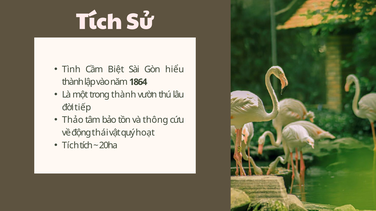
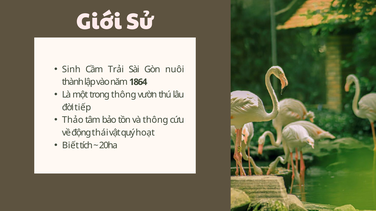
Tích: Tích -> Giới (99, 22)
Tình: Tình -> Sinh (71, 69)
Biệt: Biệt -> Trải (116, 69)
hiểu: hiểu -> nuôi (175, 69)
trong thành: thành -> thông (124, 95)
Tích: Tích -> Biết (70, 146)
